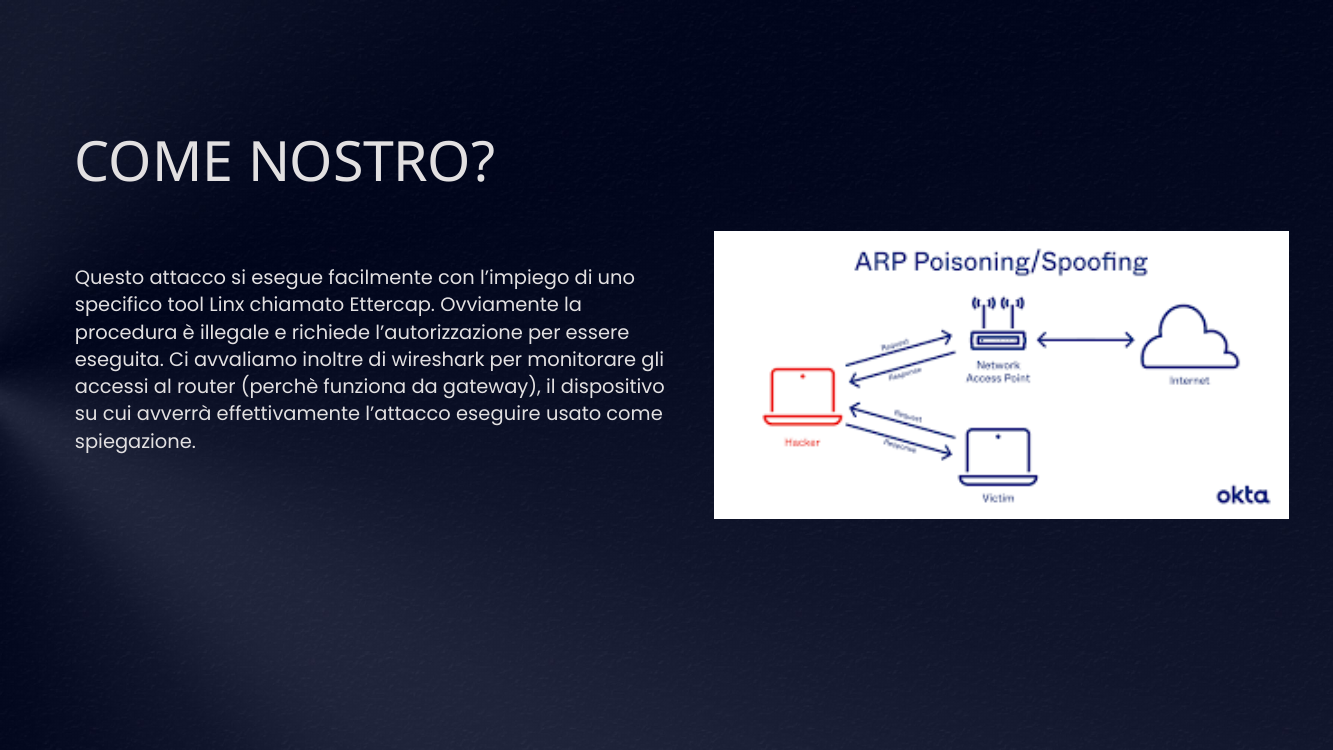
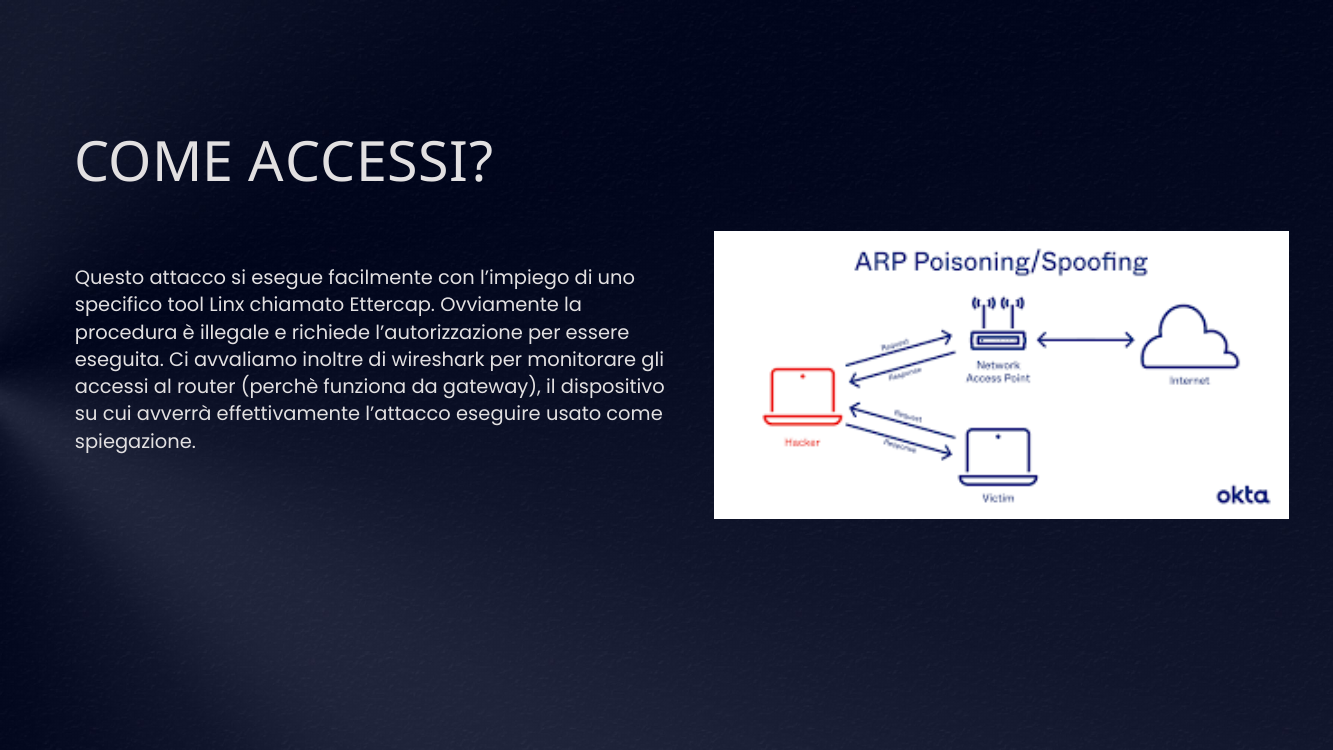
COME NOSTRO: NOSTRO -> ACCESSI (371, 163)
